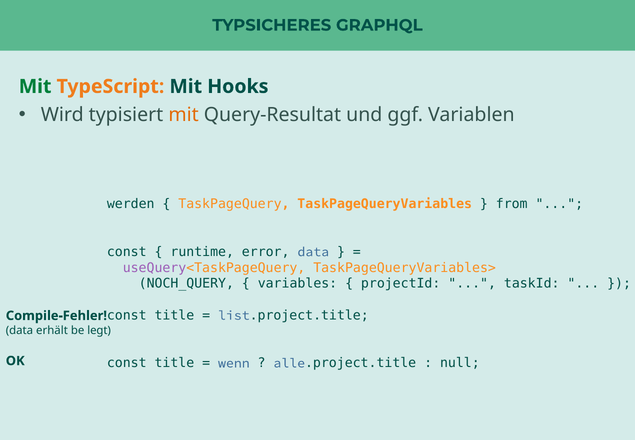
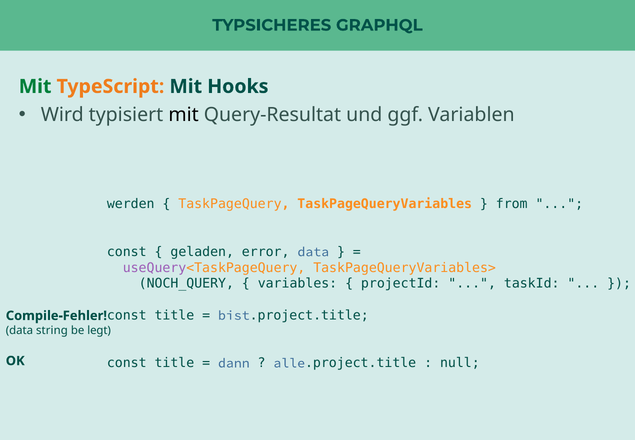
mit colour: orange -> black (184, 115)
runtime: runtime -> geladen (202, 252)
list: list -> bist (234, 315)
erhält: erhält -> string (52, 330)
wenn: wenn -> dann (234, 363)
